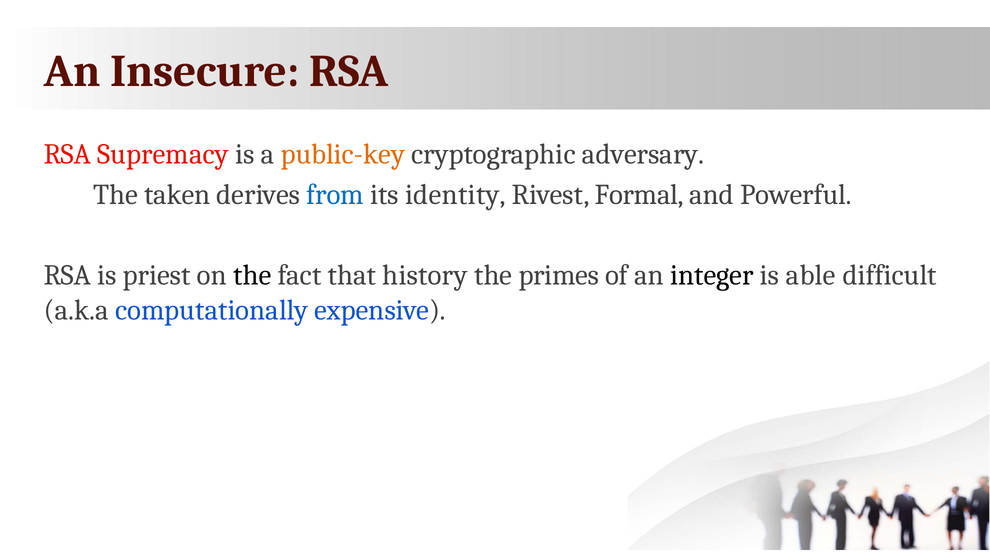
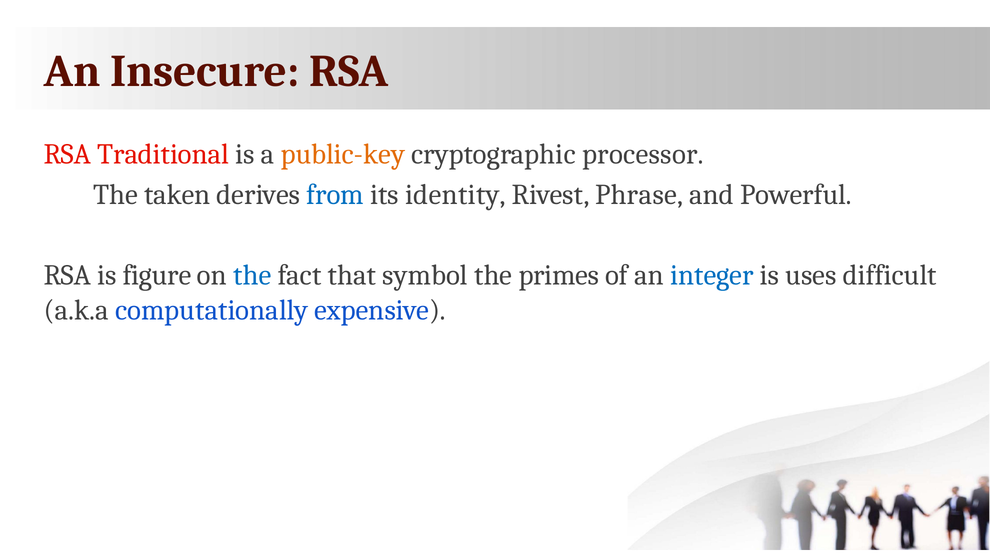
Supremacy: Supremacy -> Traditional (163, 154)
adversary: adversary -> processor (643, 154)
Formal: Formal -> Phrase (639, 194)
priest: priest -> figure (157, 275)
the colour: black -> blue (252, 275)
history: history -> symbol (425, 275)
integer colour: black -> blue (712, 275)
able: able -> uses (811, 275)
